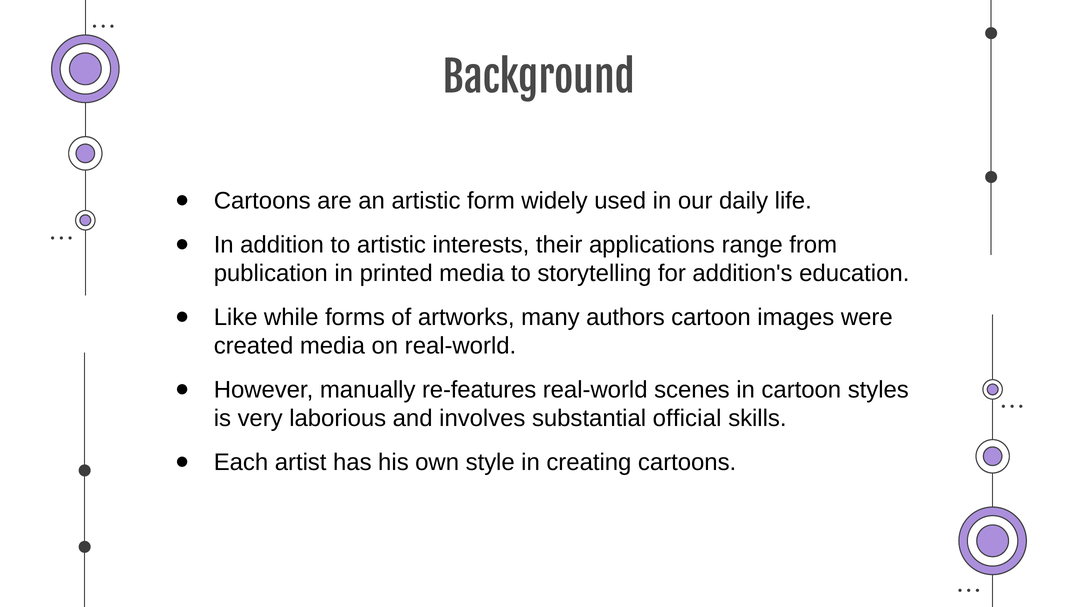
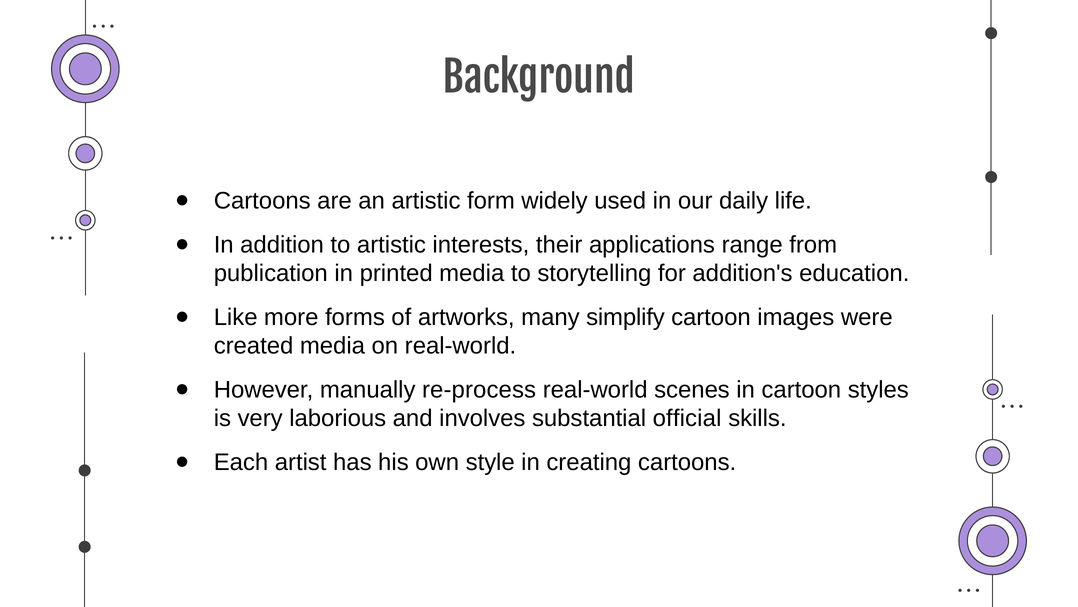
while: while -> more (291, 317)
authors: authors -> simplify (625, 317)
re-features: re-features -> re-process (479, 389)
